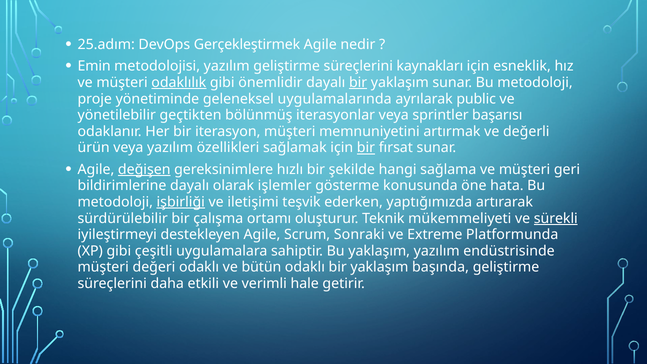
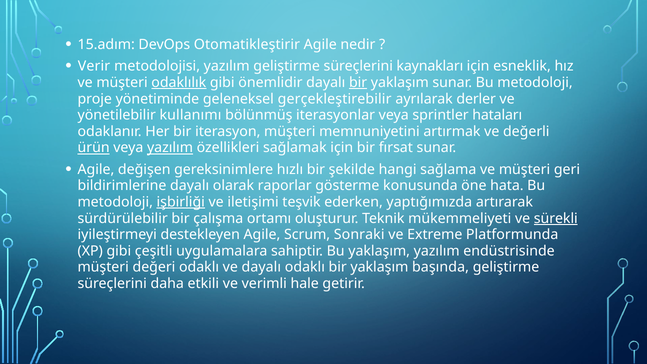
25.adım: 25.adım -> 15.adım (106, 45)
Gerçekleştirmek: Gerçekleştirmek -> Otomatikleştirir (247, 45)
Emin: Emin -> Verir (94, 66)
uygulamalarında: uygulamalarında -> gerçekleştirebilir (335, 99)
public: public -> derler (476, 99)
geçtikten: geçtikten -> kullanımı (190, 115)
başarısı: başarısı -> hataları (497, 115)
ürün underline: none -> present (94, 148)
yazılım underline: none -> present (170, 148)
bir underline: present -> none (366, 148)
değişen underline: present -> none (144, 169)
işlemler: işlemler -> raporlar (285, 186)
ve bütün: bütün -> dayalı (261, 267)
